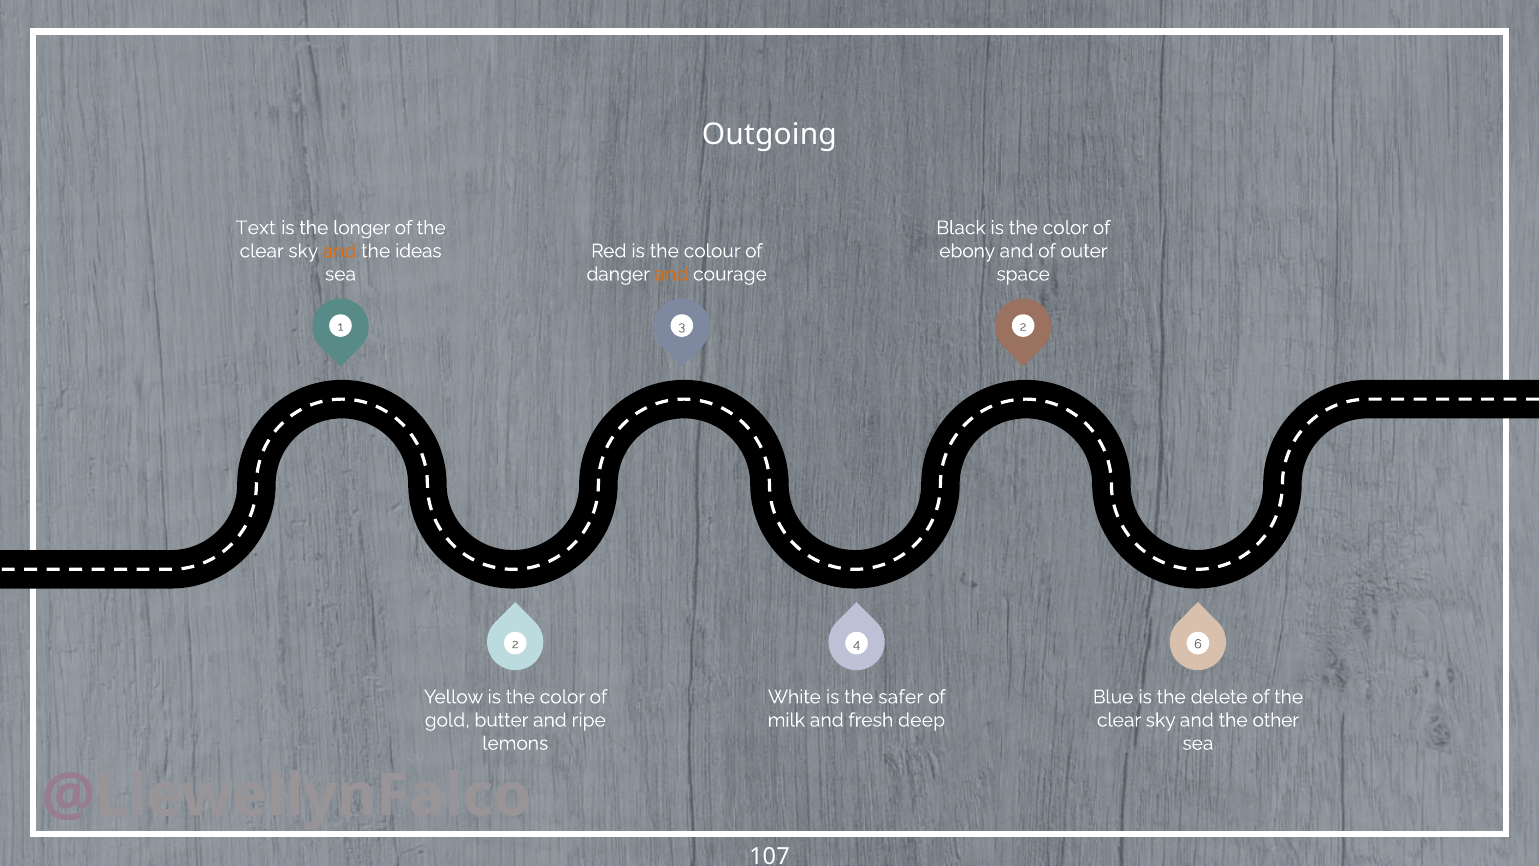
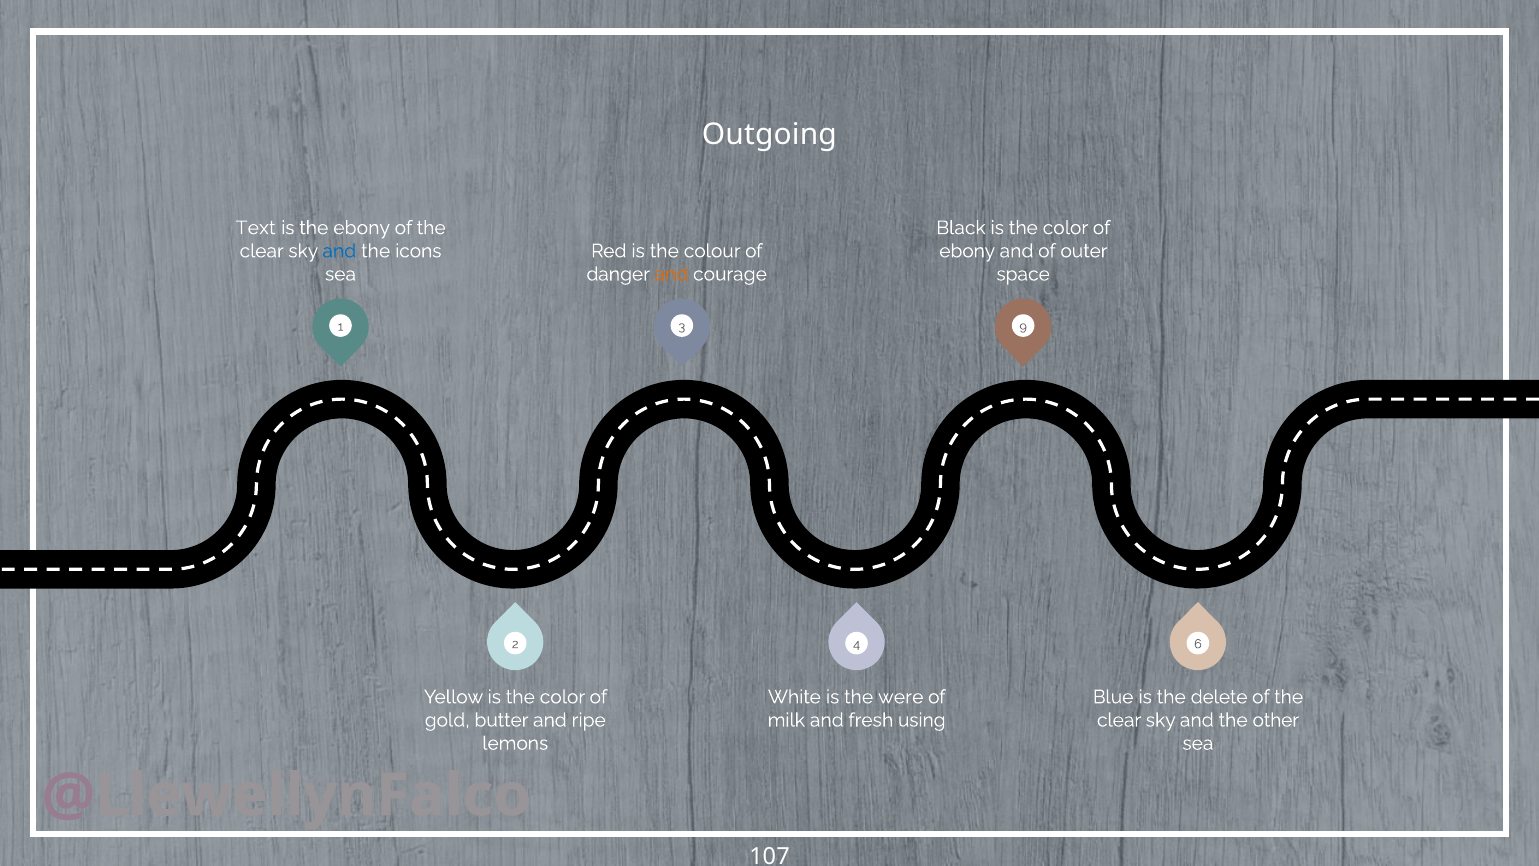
the longer: longer -> ebony (362, 228)
and colour: orange -> blue (339, 251)
ideas: ideas -> icons (418, 251)
3 2: 2 -> 9 (1023, 326)
safer: safer -> were (901, 697)
deep: deep -> using (922, 720)
